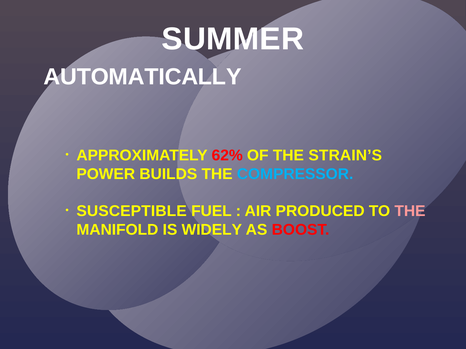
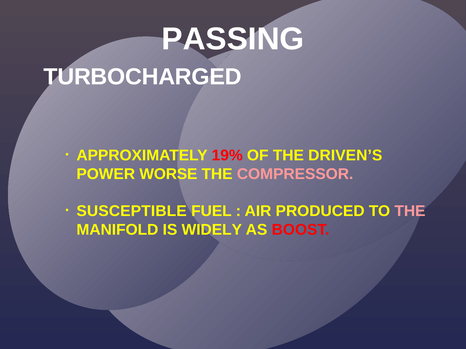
SUMMER: SUMMER -> PASSING (233, 39)
AUTOMATICALLY: AUTOMATICALLY -> TURBOCHARGED (142, 77)
62%: 62% -> 19% (227, 156)
STRAIN’S: STRAIN’S -> DRIVEN’S (345, 156)
BUILDS: BUILDS -> WORSE (168, 174)
COMPRESSOR colour: light blue -> pink (295, 174)
